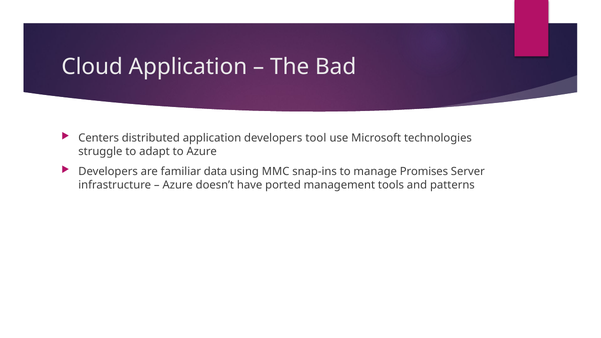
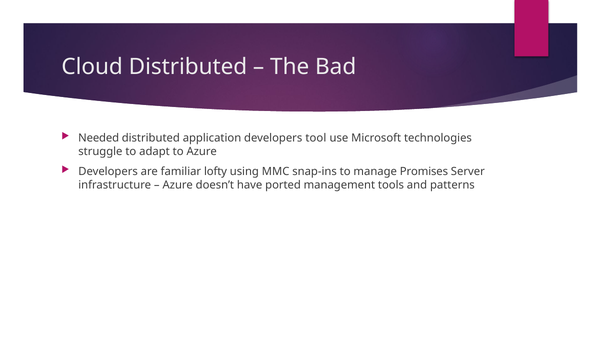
Cloud Application: Application -> Distributed (188, 67)
Centers: Centers -> Needed (99, 138)
data: data -> lofty (215, 171)
